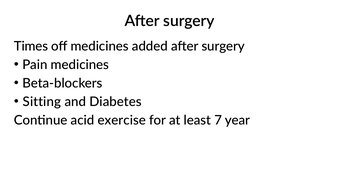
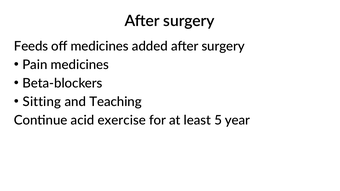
Times: Times -> Feeds (31, 46)
Diabetes: Diabetes -> Teaching (116, 102)
7: 7 -> 5 (218, 120)
